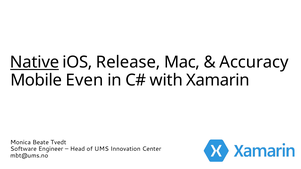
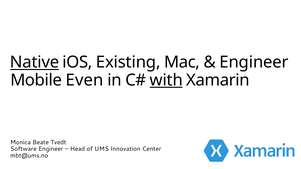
Release: Release -> Existing (128, 62)
Accuracy: Accuracy -> Engineer (254, 62)
with underline: none -> present (166, 80)
